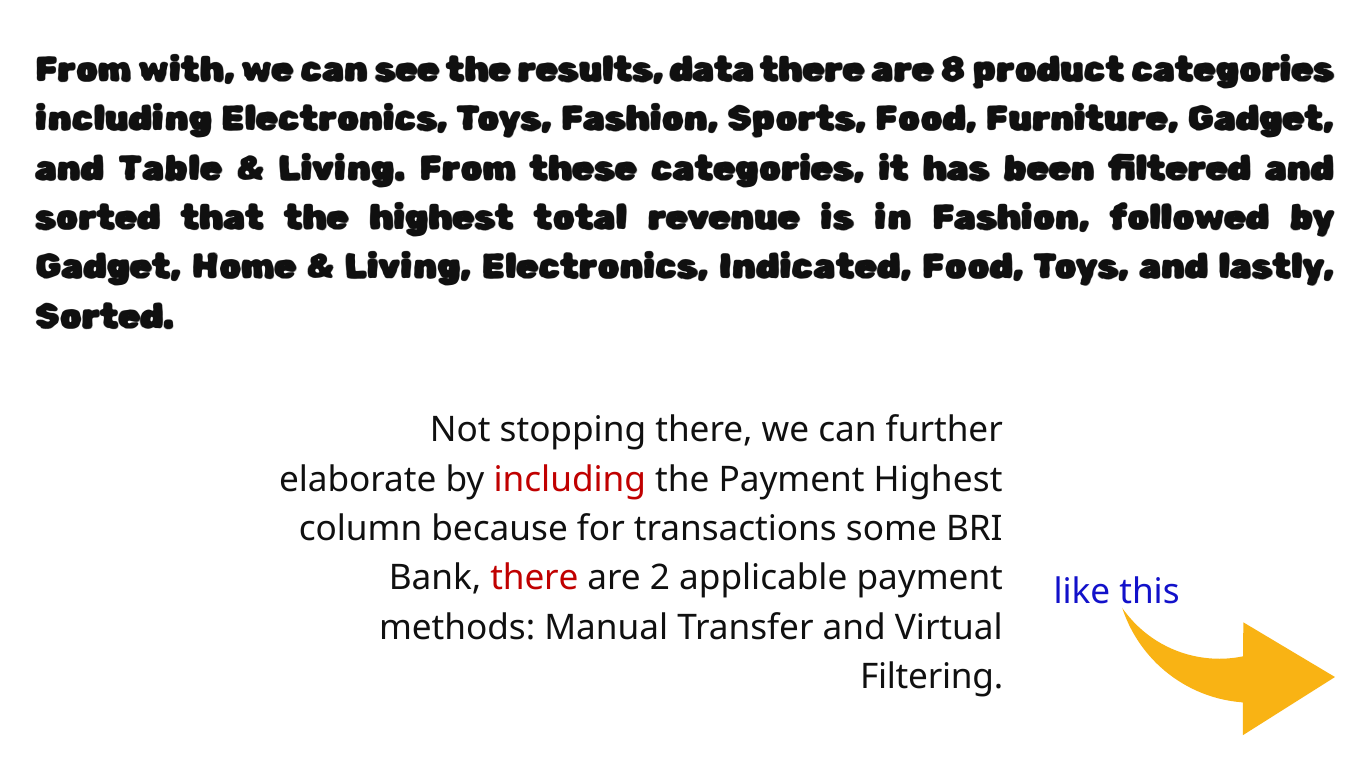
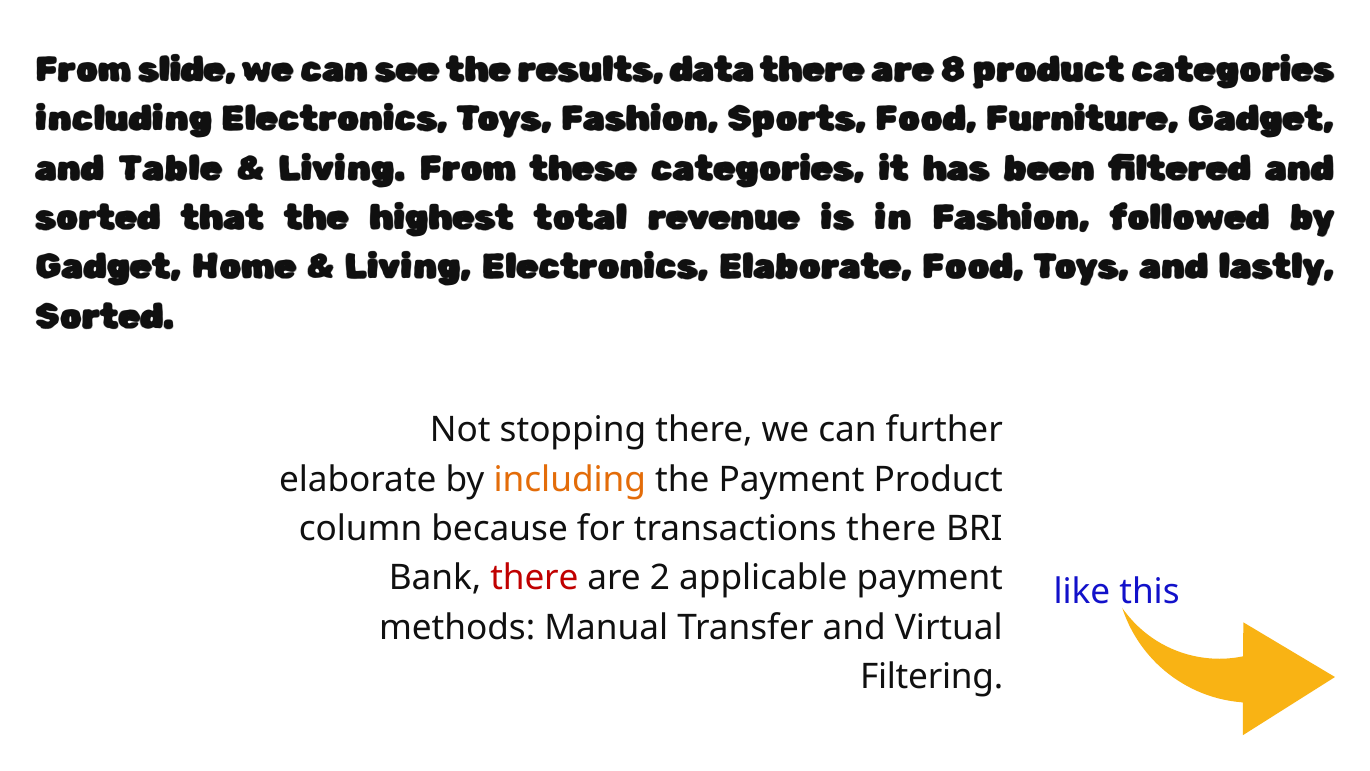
with: with -> slide (187, 70)
Electronics Indicated: Indicated -> Elaborate (815, 267)
including colour: red -> orange (570, 479)
Payment Highest: Highest -> Product (938, 479)
transactions some: some -> there (891, 529)
